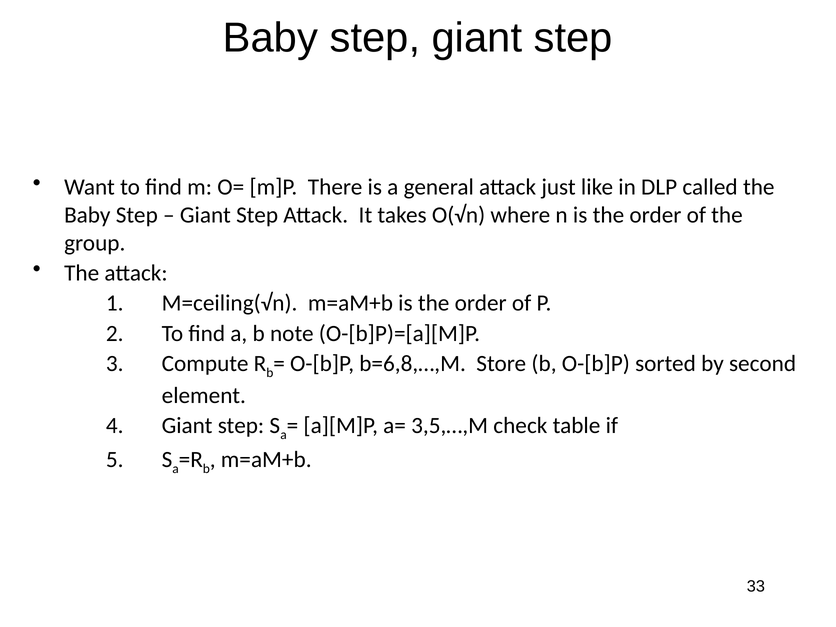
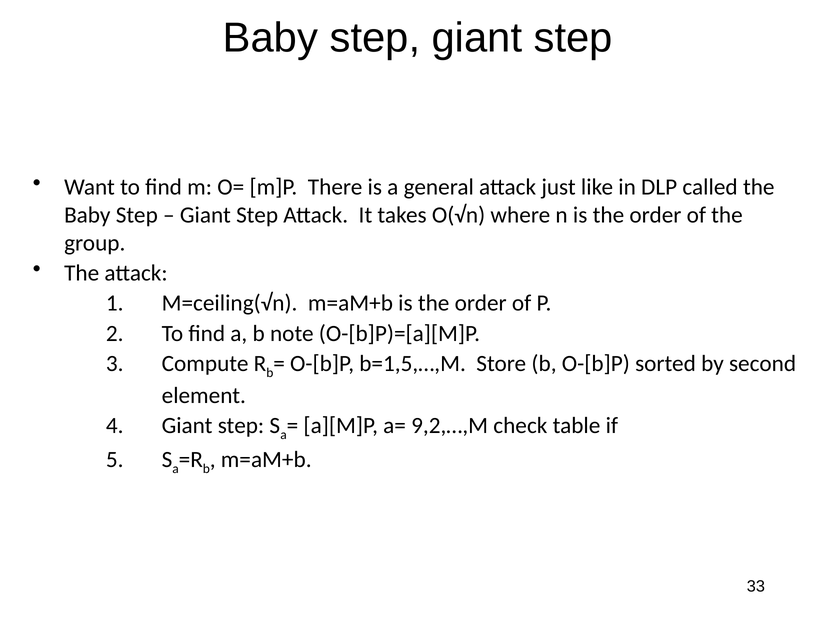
b=6,8,…,M: b=6,8,…,M -> b=1,5,…,M (413, 364)
3,5,…,M: 3,5,…,M -> 9,2,…,M (450, 426)
